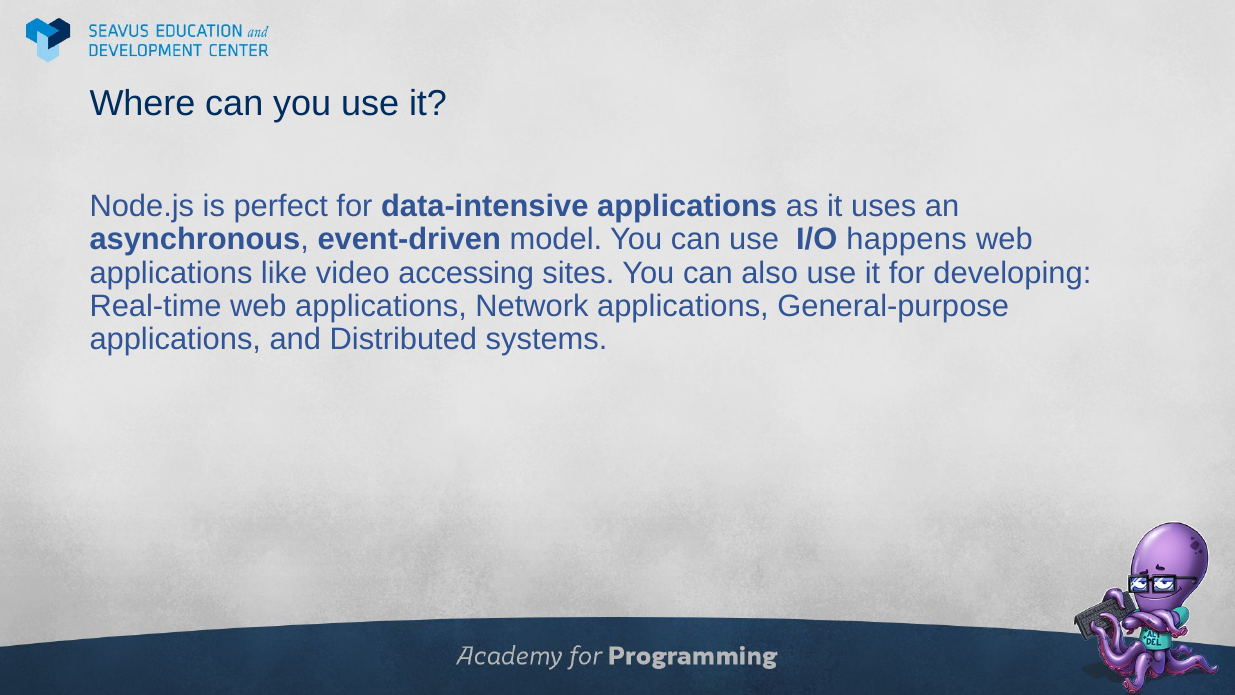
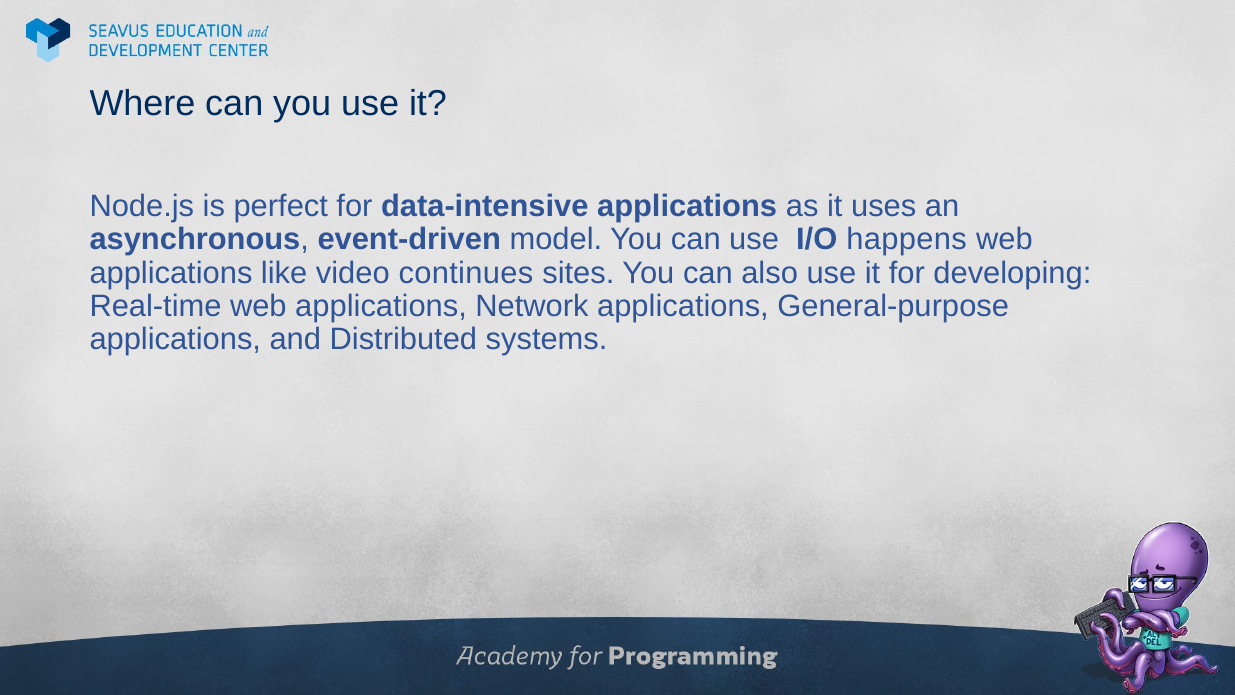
accessing: accessing -> continues (466, 273)
